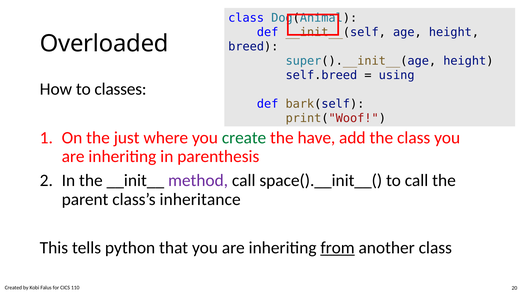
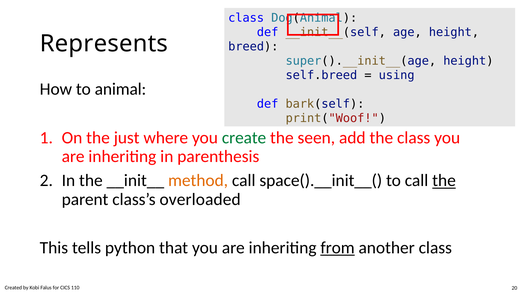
Overloaded: Overloaded -> Represents (104, 44)
classes: classes -> animal (120, 89)
have: have -> seen (316, 138)
method colour: purple -> orange (198, 181)
the underline: none -> present (444, 181)
inheritance: inheritance -> overloaded (200, 199)
